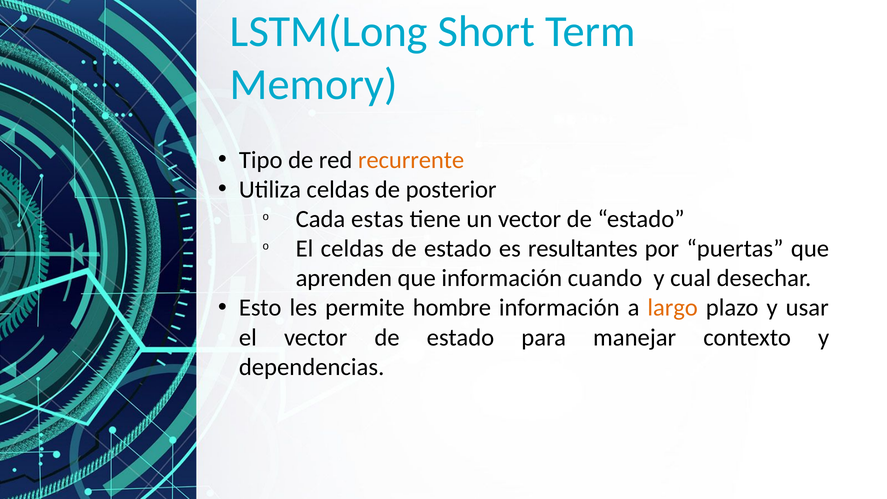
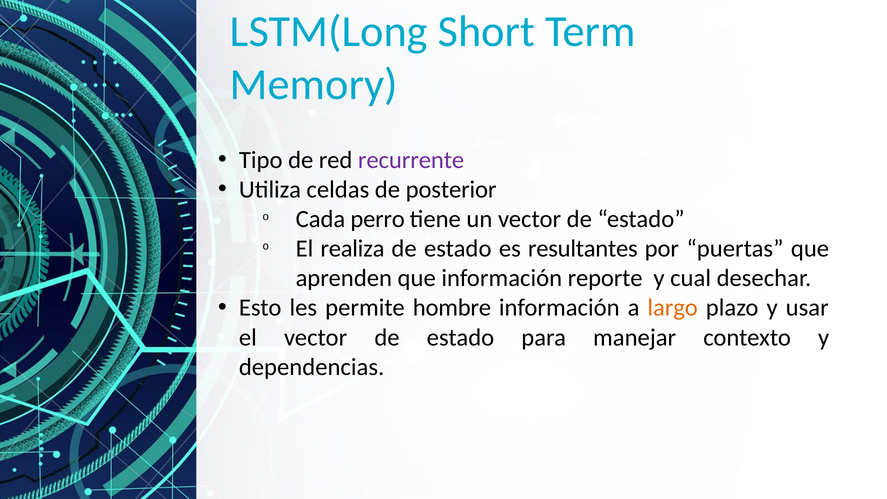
recurrente colour: orange -> purple (411, 160)
estas: estas -> perro (378, 219)
El celdas: celdas -> realiza (352, 249)
cuando: cuando -> reporte (605, 278)
